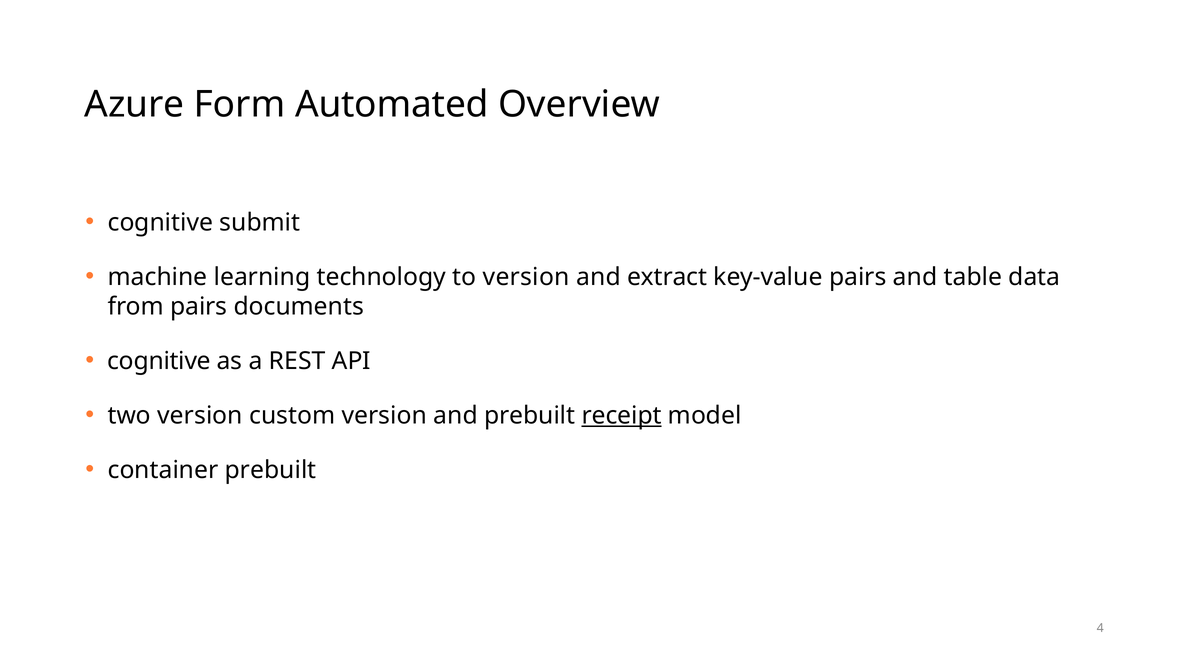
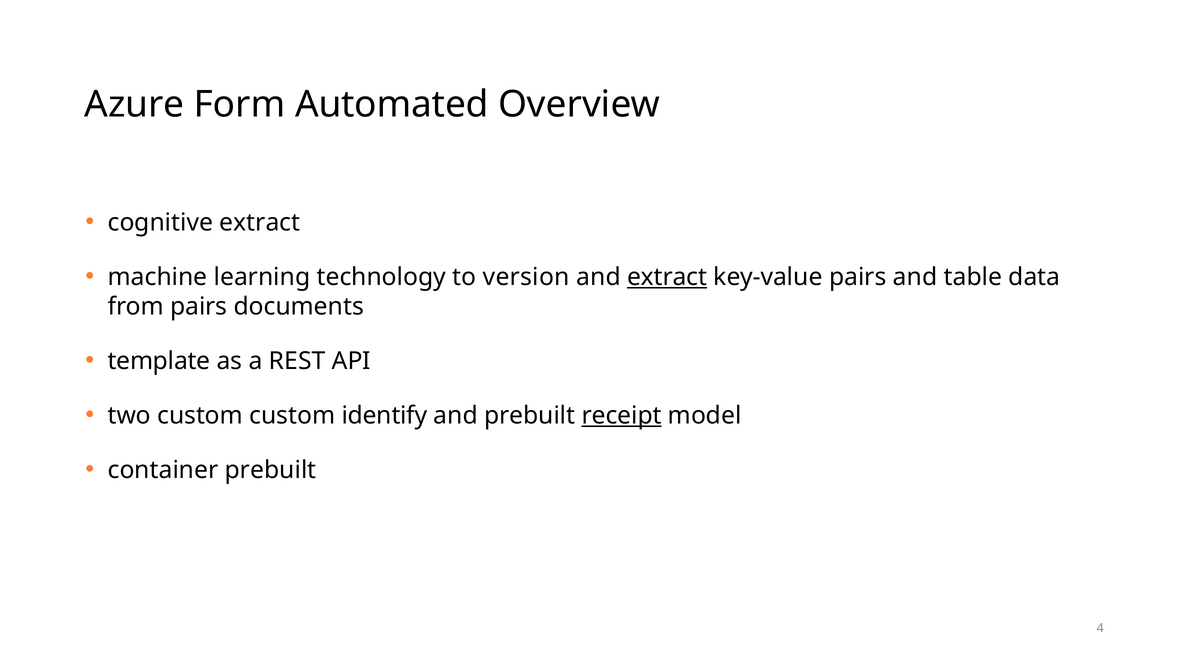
cognitive submit: submit -> extract (260, 223)
extract underline: none -> present (667, 277)
cognitive: cognitive -> template (159, 361)
two version: version -> custom (200, 416)
custom version: version -> identify (384, 416)
